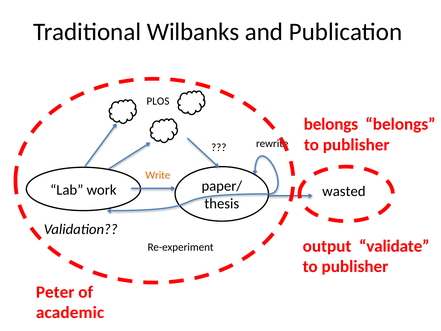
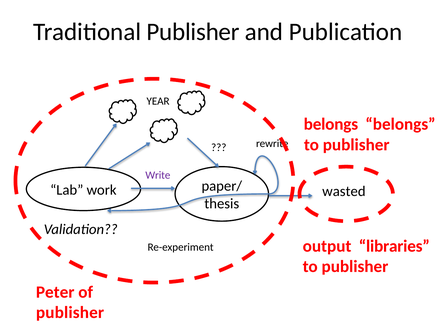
Traditional Wilbanks: Wilbanks -> Publisher (193, 32)
PLOS: PLOS -> YEAR (158, 101)
Write colour: orange -> purple (158, 175)
validate: validate -> libraries (394, 246)
academic: academic -> publisher (70, 312)
